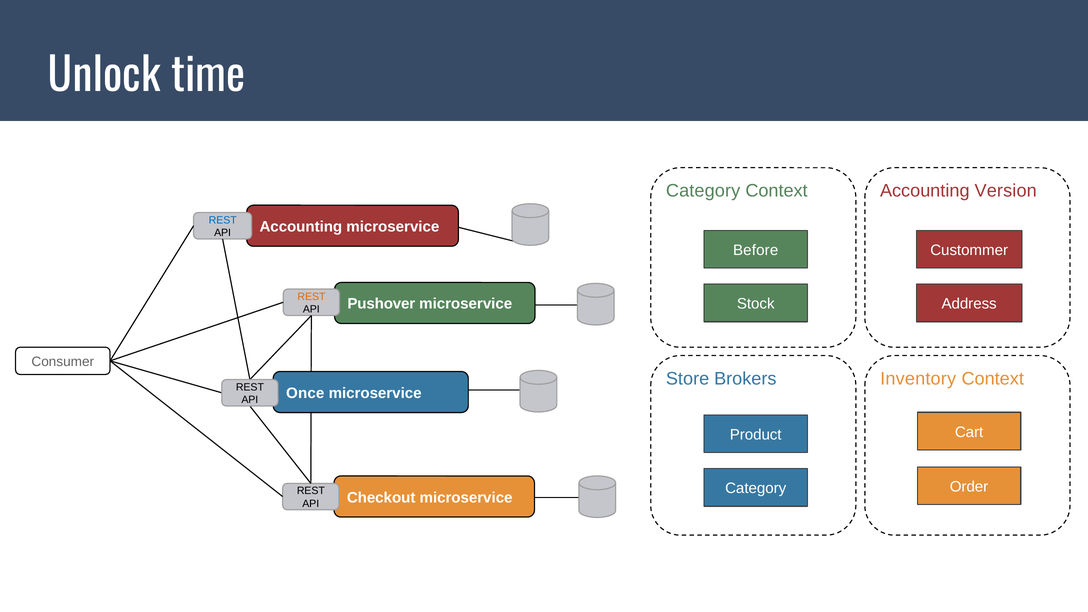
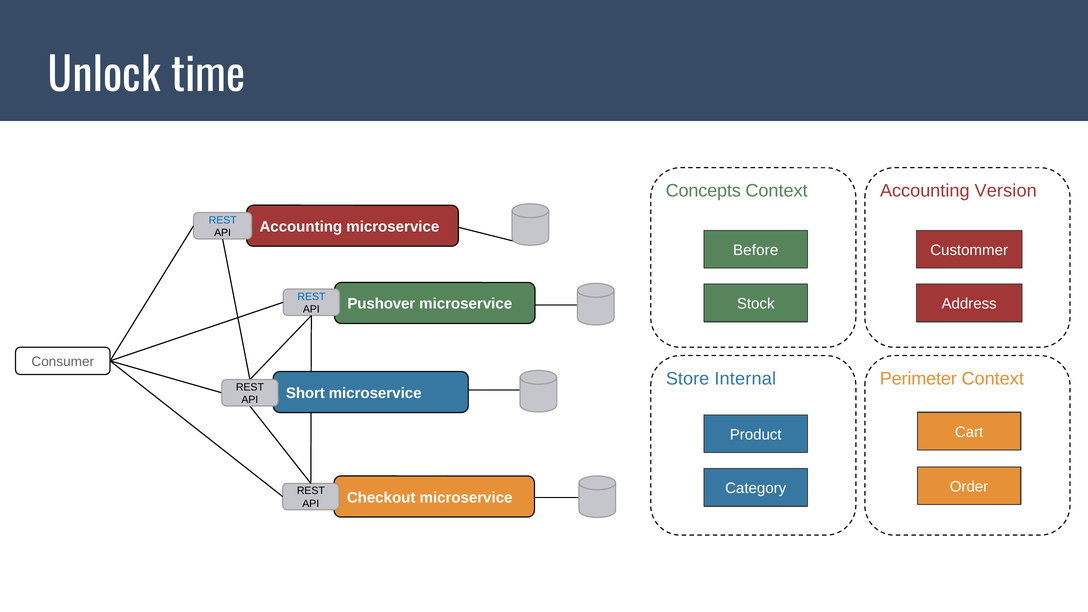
Category: Category -> Concepts (703, 191)
REST colour: orange -> blue (311, 297)
Brokers: Brokers -> Internal (745, 379)
Inventory: Inventory -> Perimeter (918, 379)
Once: Once -> Short (305, 393)
